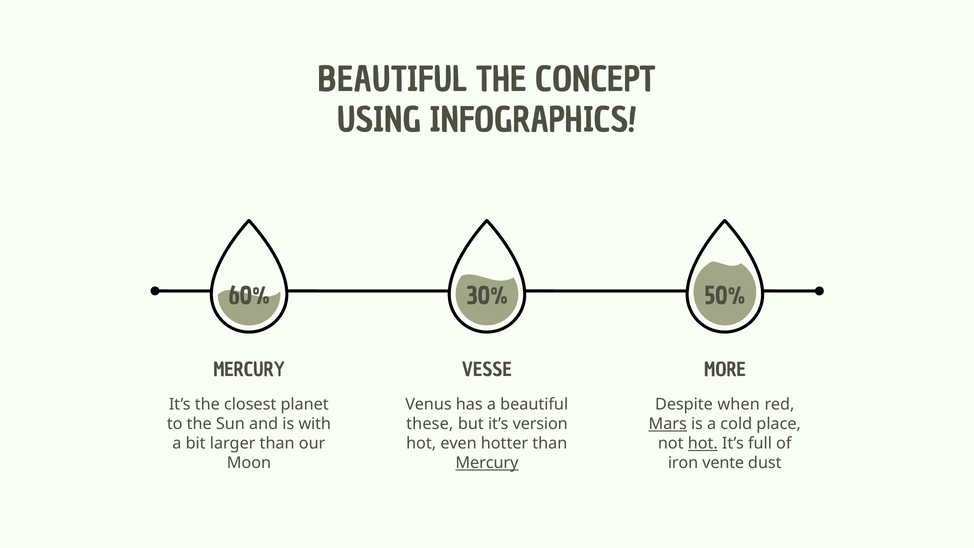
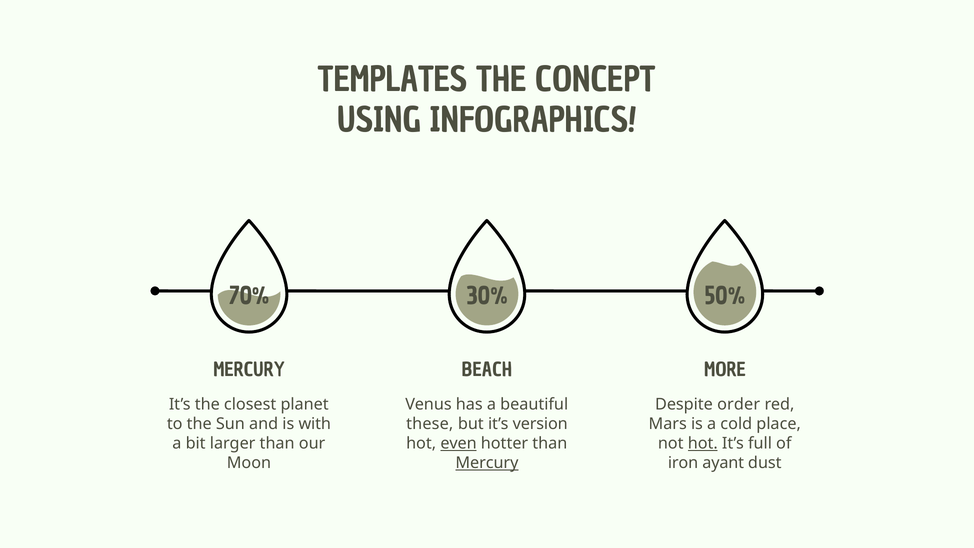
BEAUTIFUL: BEAUTIFUL -> TEMPLATES (393, 80)
60%: 60% -> 70% (249, 296)
VESSE: VESSE -> BEACH (487, 370)
when: when -> order (739, 404)
Mars underline: present -> none (668, 424)
even underline: none -> present (459, 443)
vente: vente -> ayant (723, 463)
